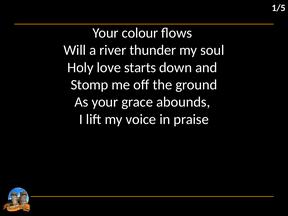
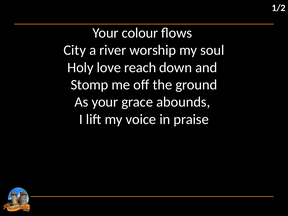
1/5: 1/5 -> 1/2 (279, 8)
Will: Will -> City (75, 50)
thunder: thunder -> worship (153, 50)
starts: starts -> reach (140, 67)
